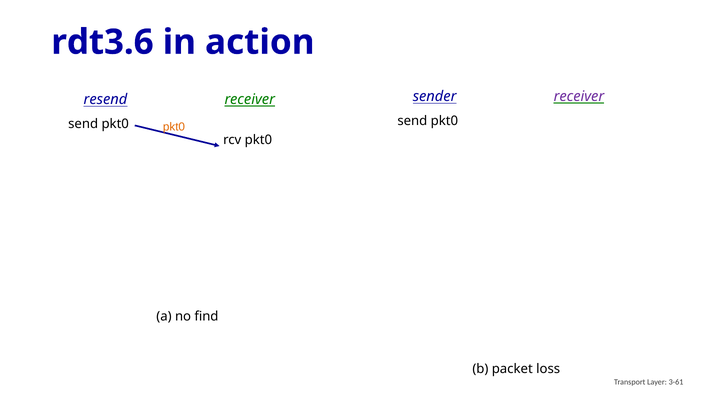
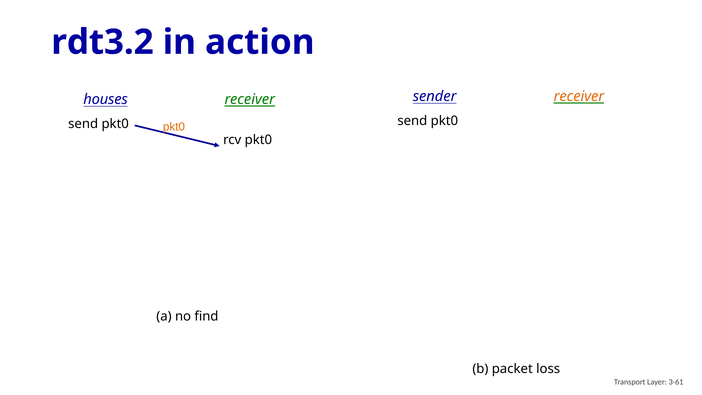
rdt3.6: rdt3.6 -> rdt3.2 (102, 42)
receiver colour: purple -> orange (579, 96)
resend: resend -> houses (106, 99)
